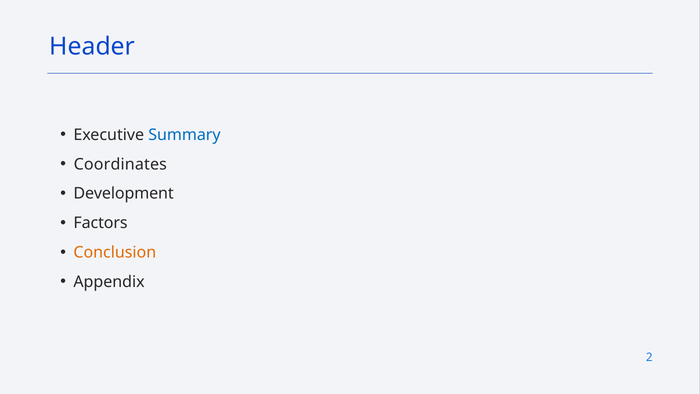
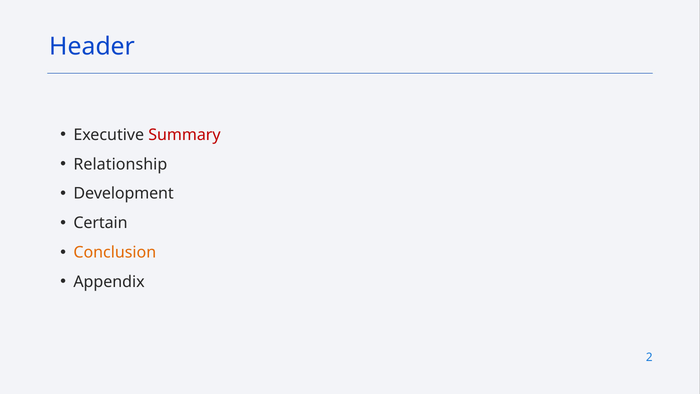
Summary colour: blue -> red (184, 135)
Coordinates: Coordinates -> Relationship (120, 164)
Factors: Factors -> Certain (101, 223)
